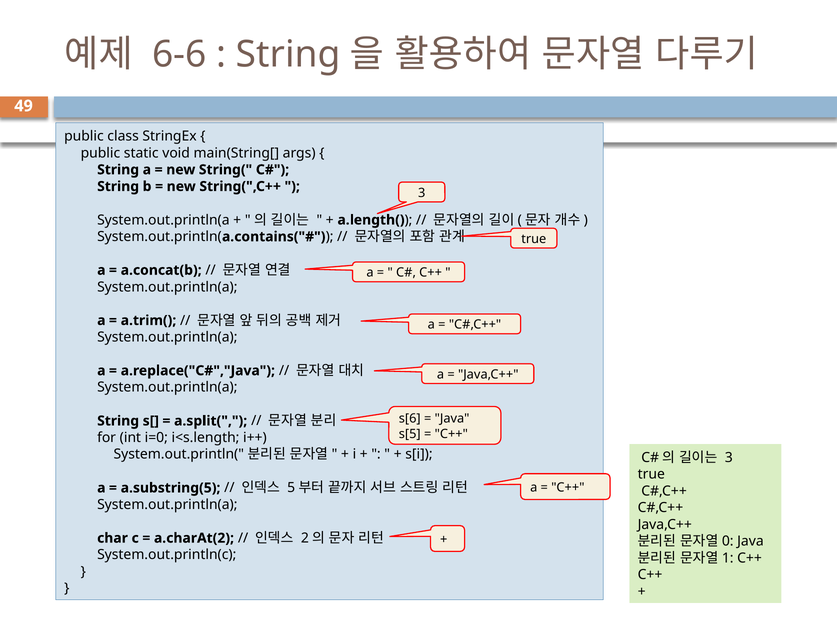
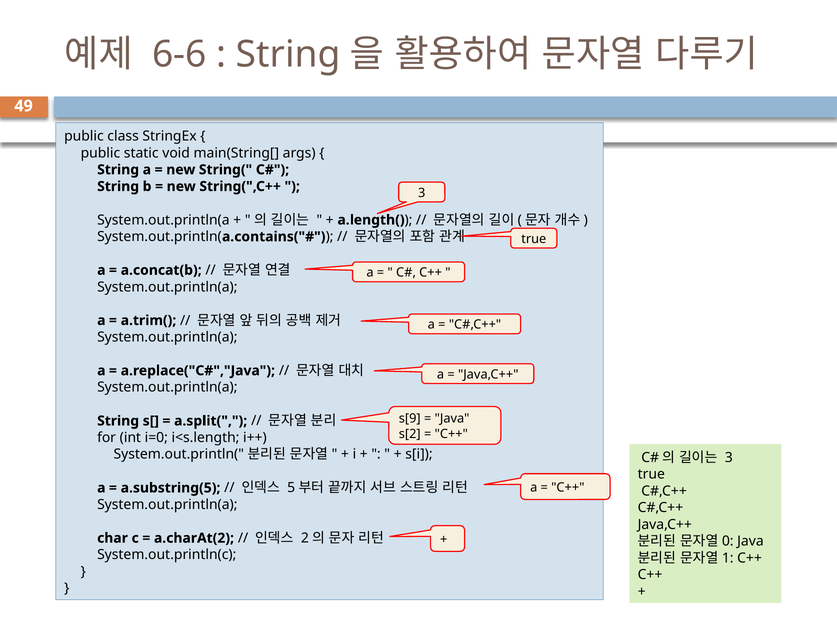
s[6: s[6 -> s[9 (410, 418)
s[5: s[5 -> s[2 (410, 434)
